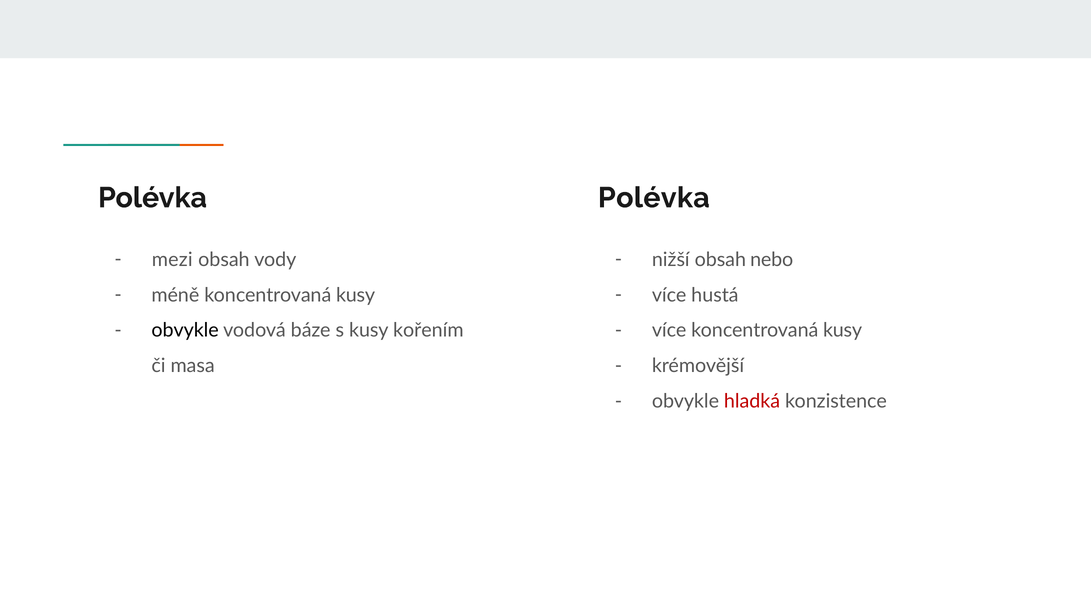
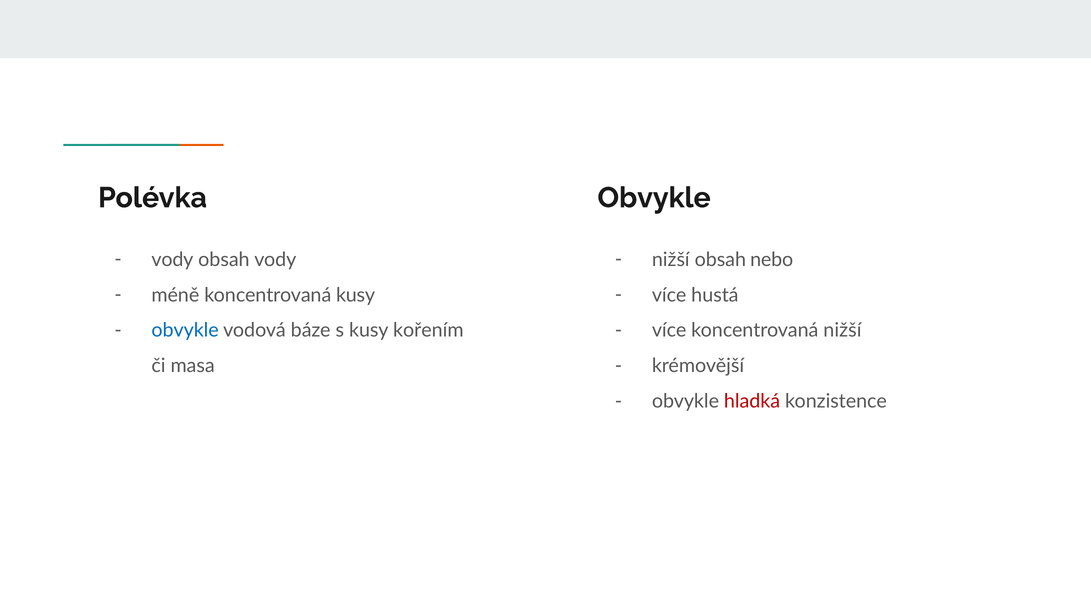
Polévka: Polévka -> Obvykle (654, 198)
mezi: mezi -> vody (172, 259)
obvykle colour: black -> blue (185, 330)
více koncentrovaná kusy: kusy -> nižší (842, 330)
